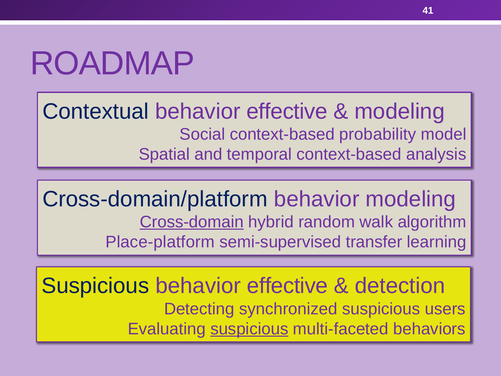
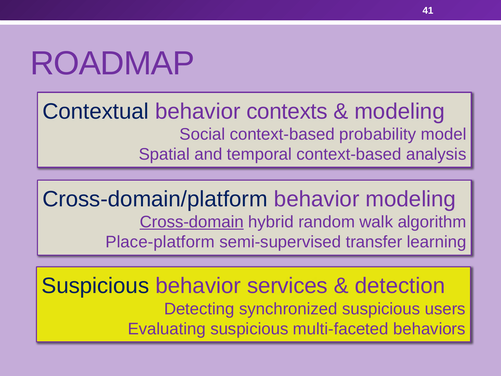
Contextual behavior effective: effective -> contexts (287, 111)
Suspicious behavior effective: effective -> services (287, 286)
suspicious underline: present -> none (249, 329)
